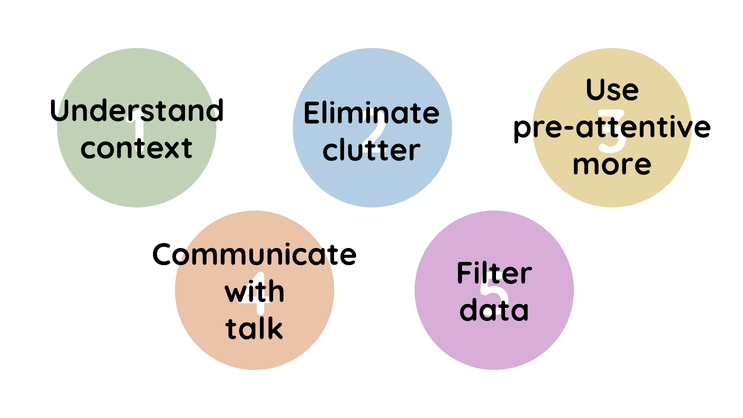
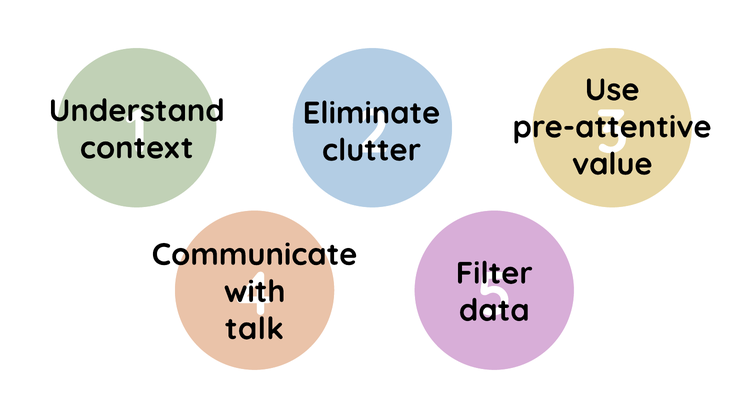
more: more -> value (612, 164)
